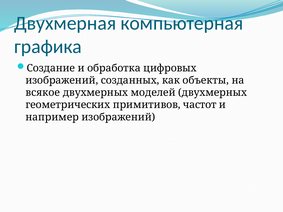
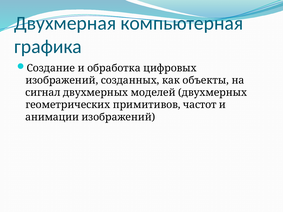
всякое: всякое -> сигнал (43, 93)
например: например -> анимации (52, 117)
